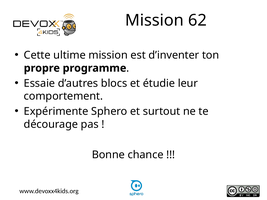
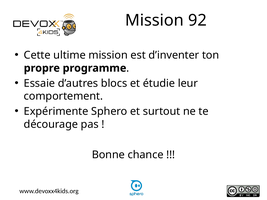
62: 62 -> 92 (197, 20)
